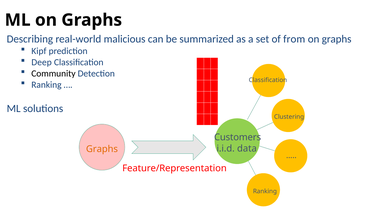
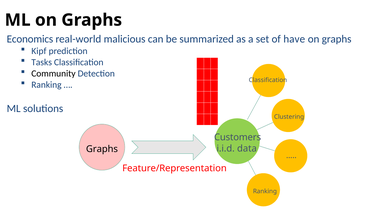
Describing: Describing -> Economics (30, 39)
from: from -> have (294, 39)
Deep: Deep -> Tasks (42, 62)
Graphs colour: orange -> black (102, 149)
